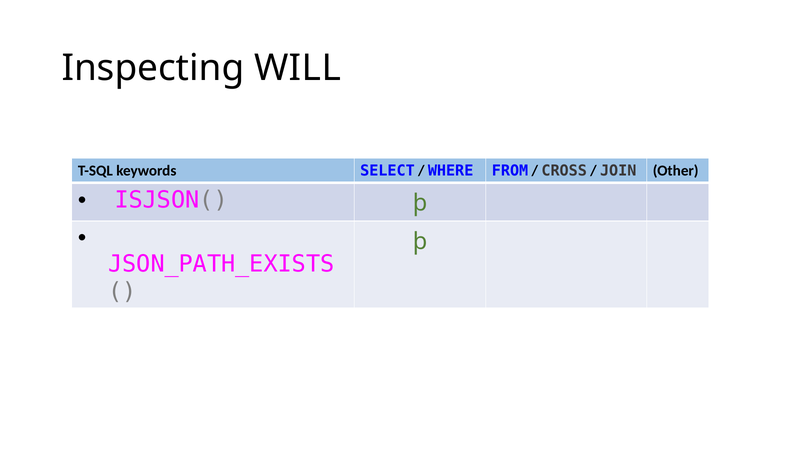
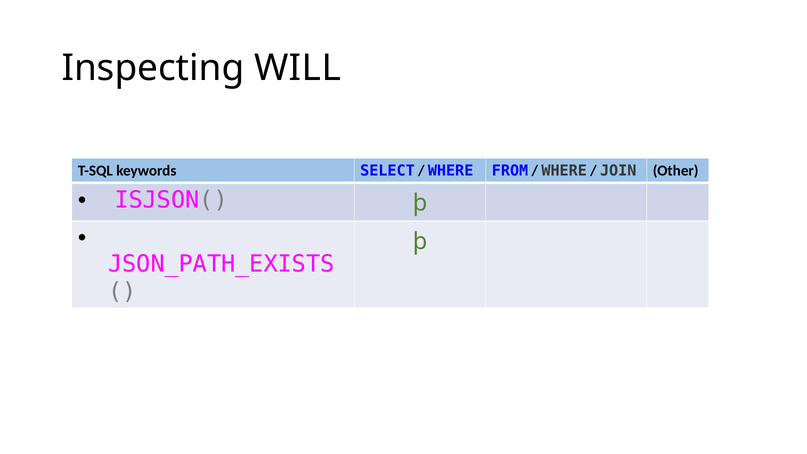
CROSS: CROSS -> WHERE (564, 171)
